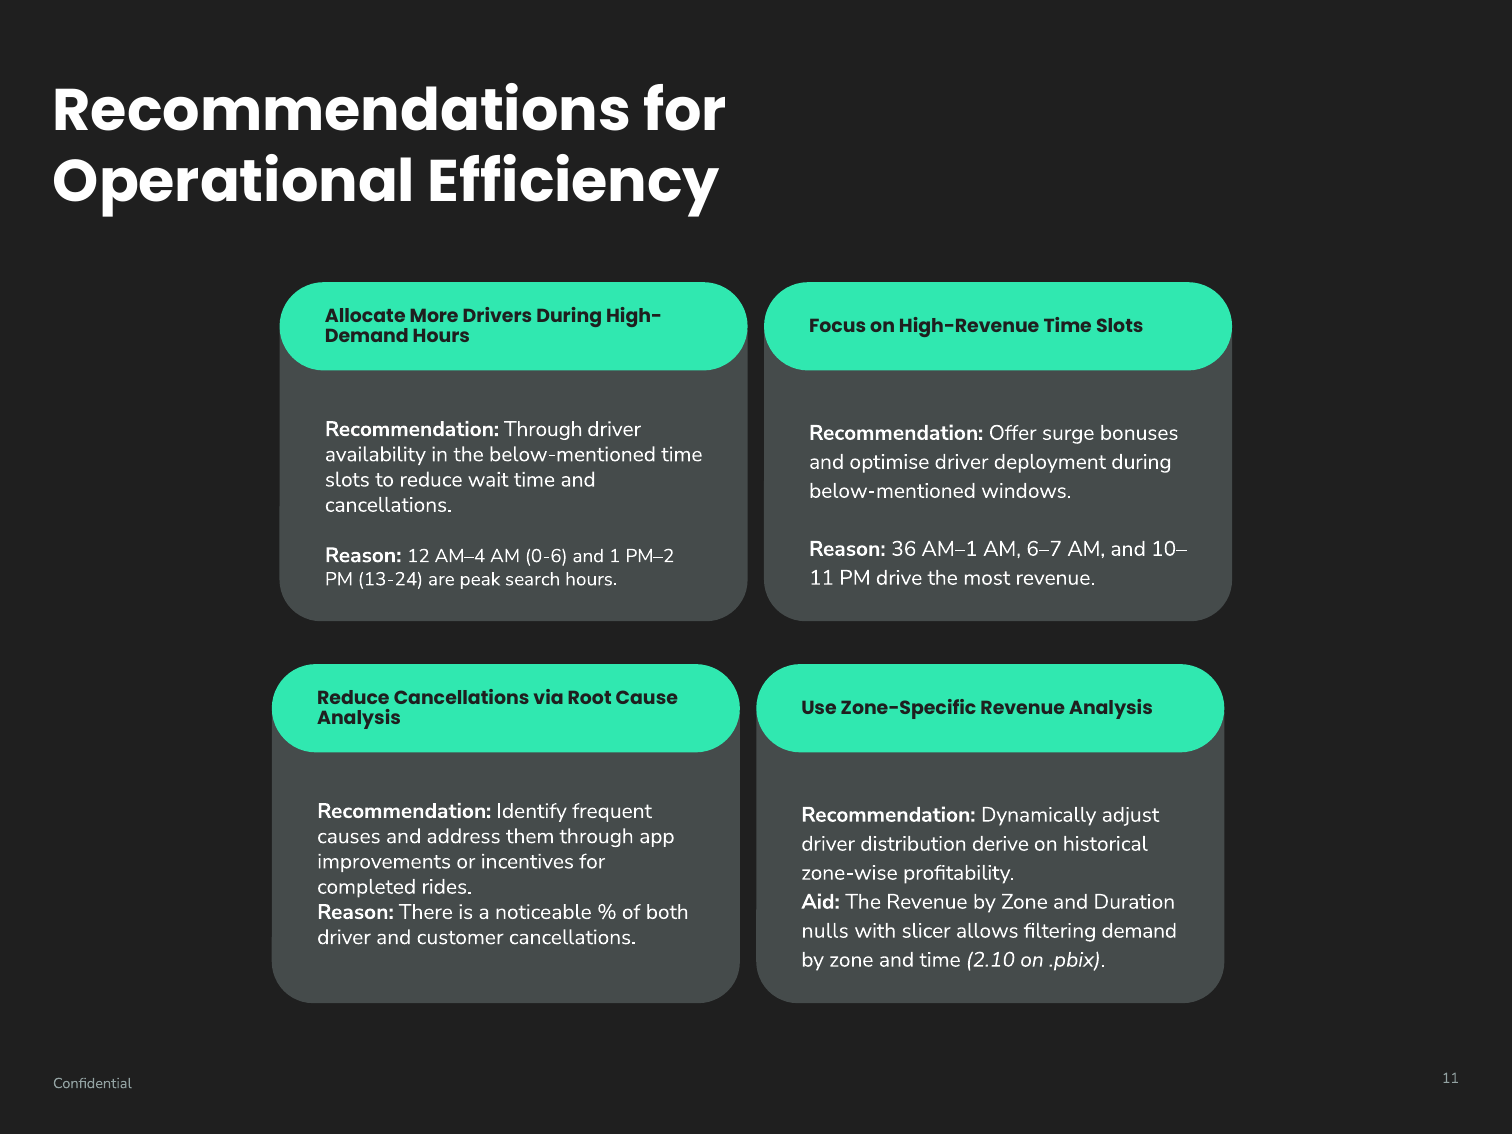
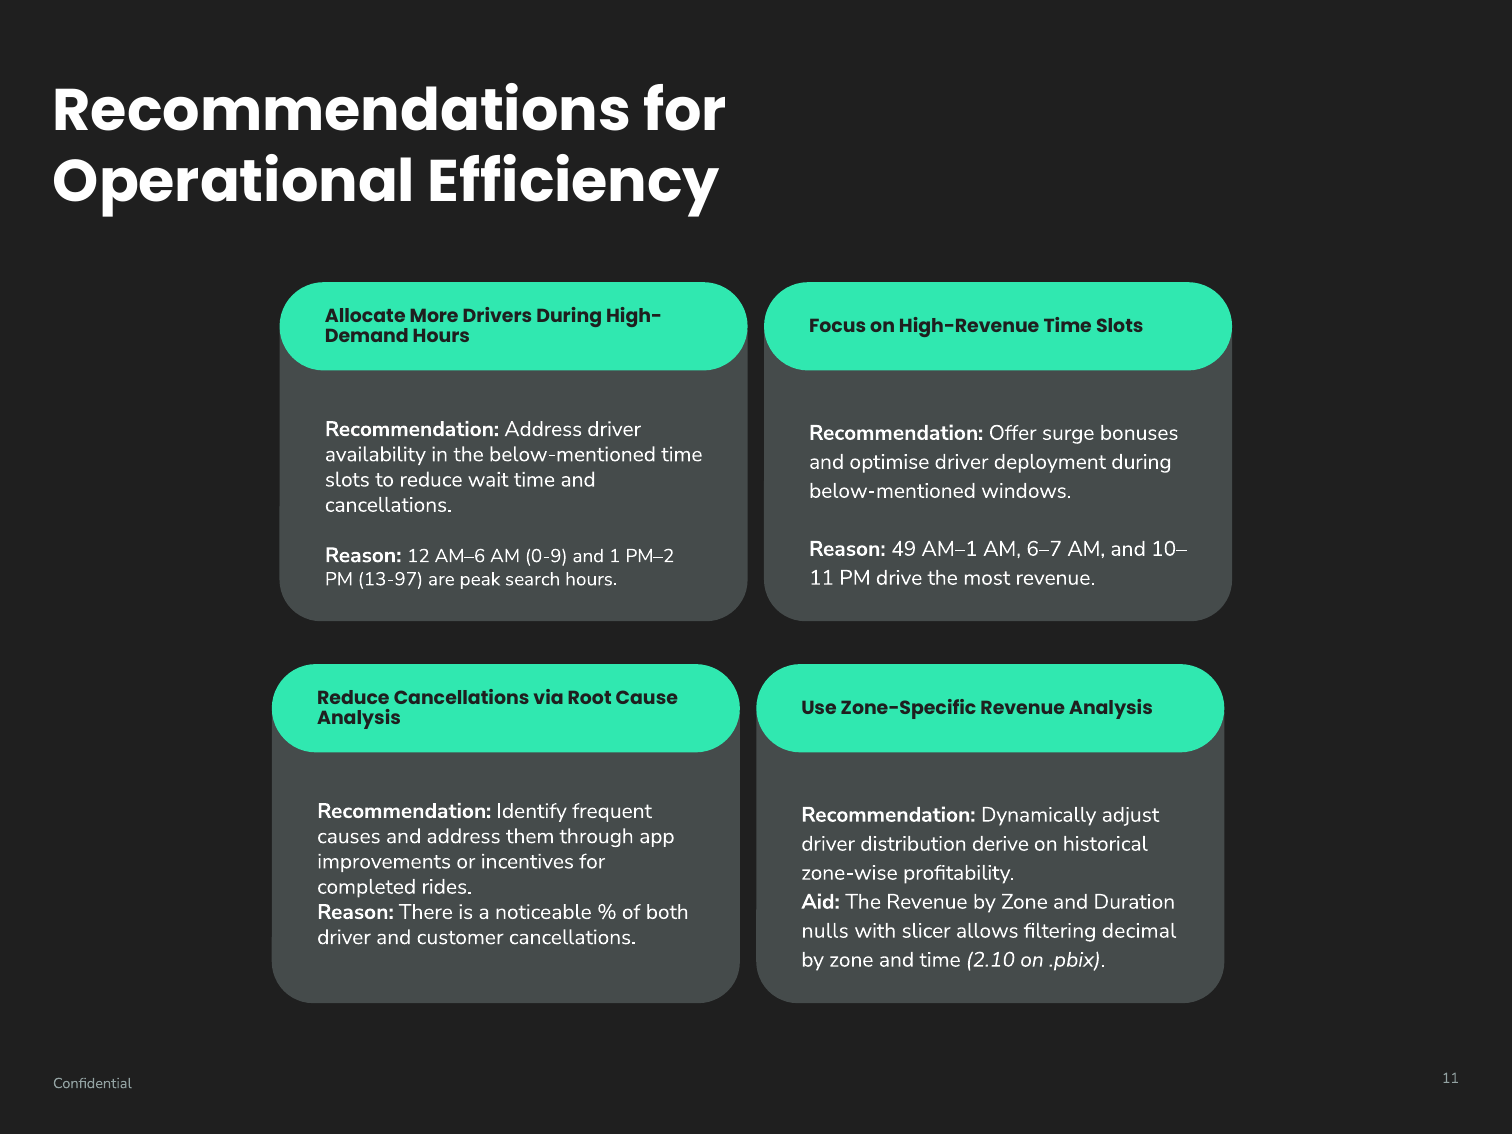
Recommendation Through: Through -> Address (543, 429)
36: 36 -> 49 (904, 549)
AM–4: AM–4 -> AM–6 (460, 556)
0-6: 0-6 -> 0-9 (546, 556)
13-24: 13-24 -> 13-97 (390, 579)
filtering demand: demand -> decimal (1139, 931)
